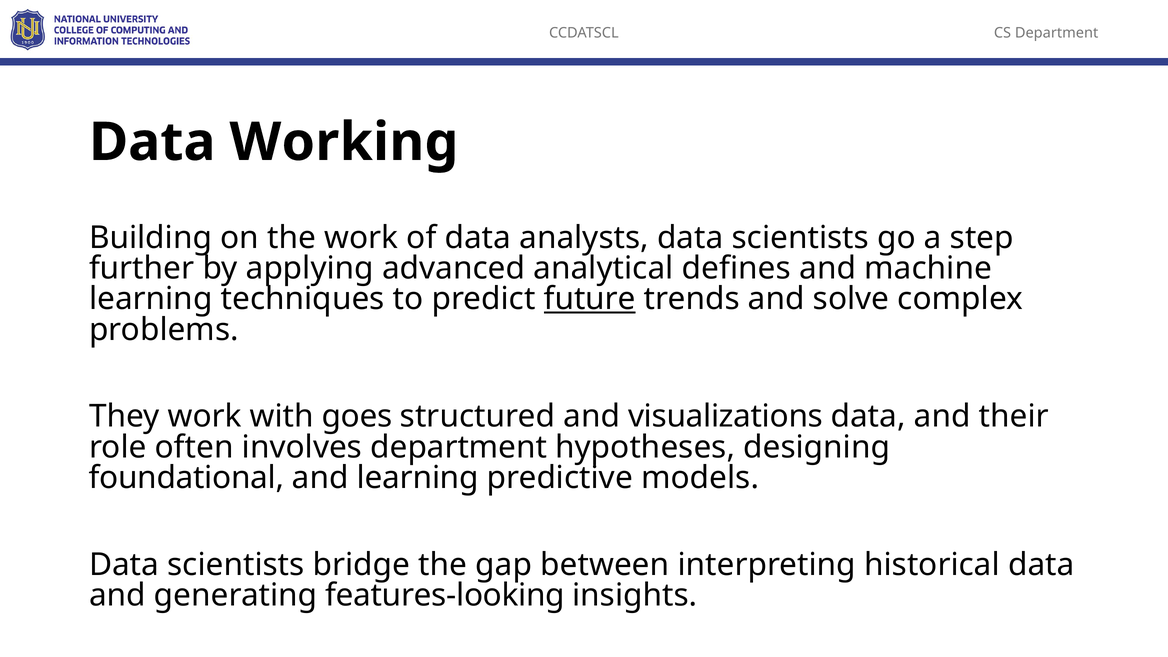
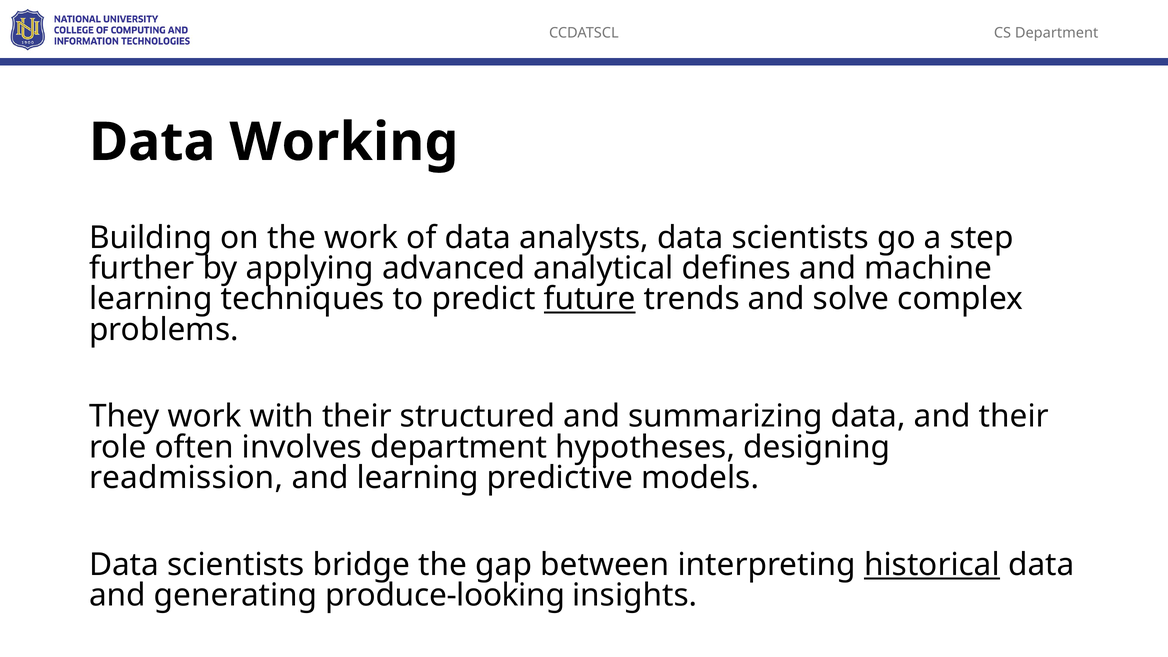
with goes: goes -> their (357, 417)
visualizations: visualizations -> summarizing (725, 417)
foundational: foundational -> readmission (186, 478)
historical underline: none -> present (932, 565)
features-looking: features-looking -> produce-looking (445, 595)
